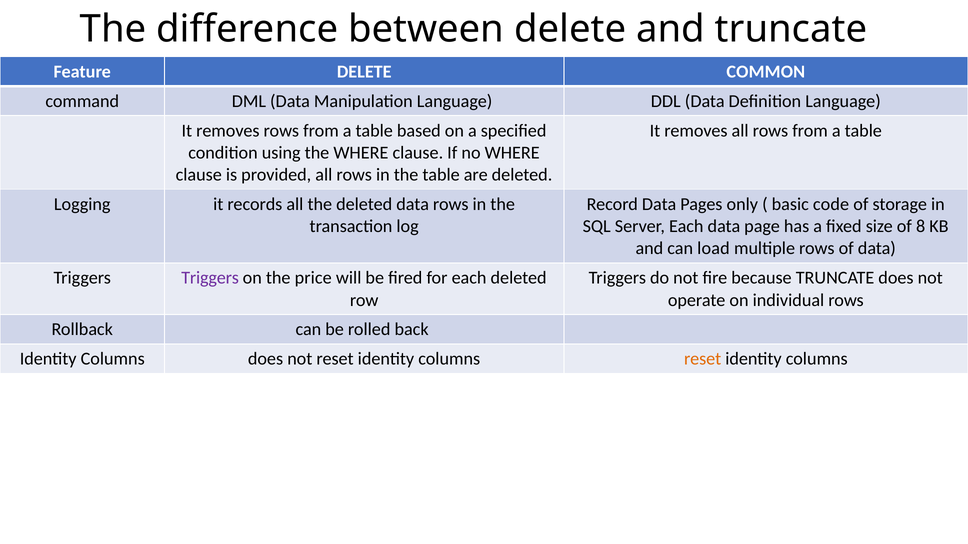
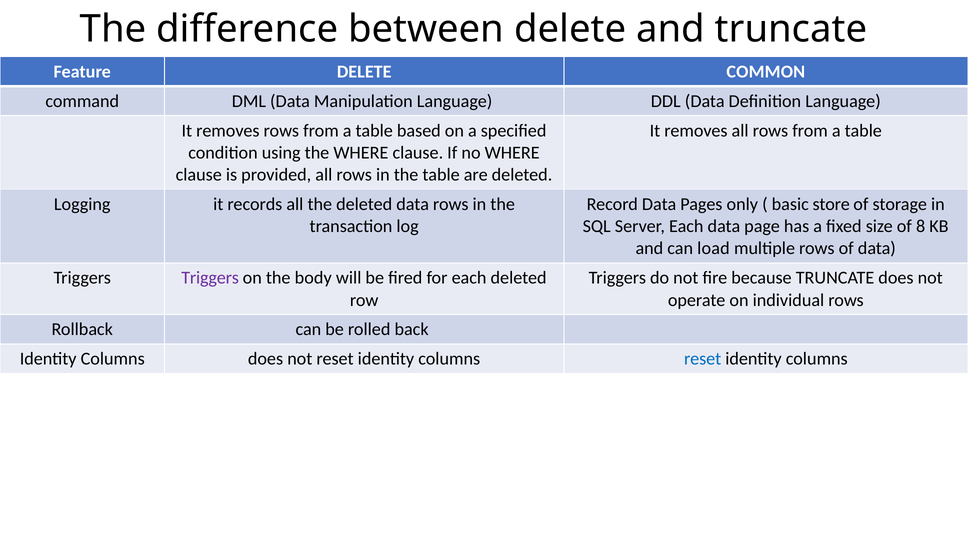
code: code -> store (831, 204)
price: price -> body (313, 278)
reset colour: orange -> blue (703, 359)
